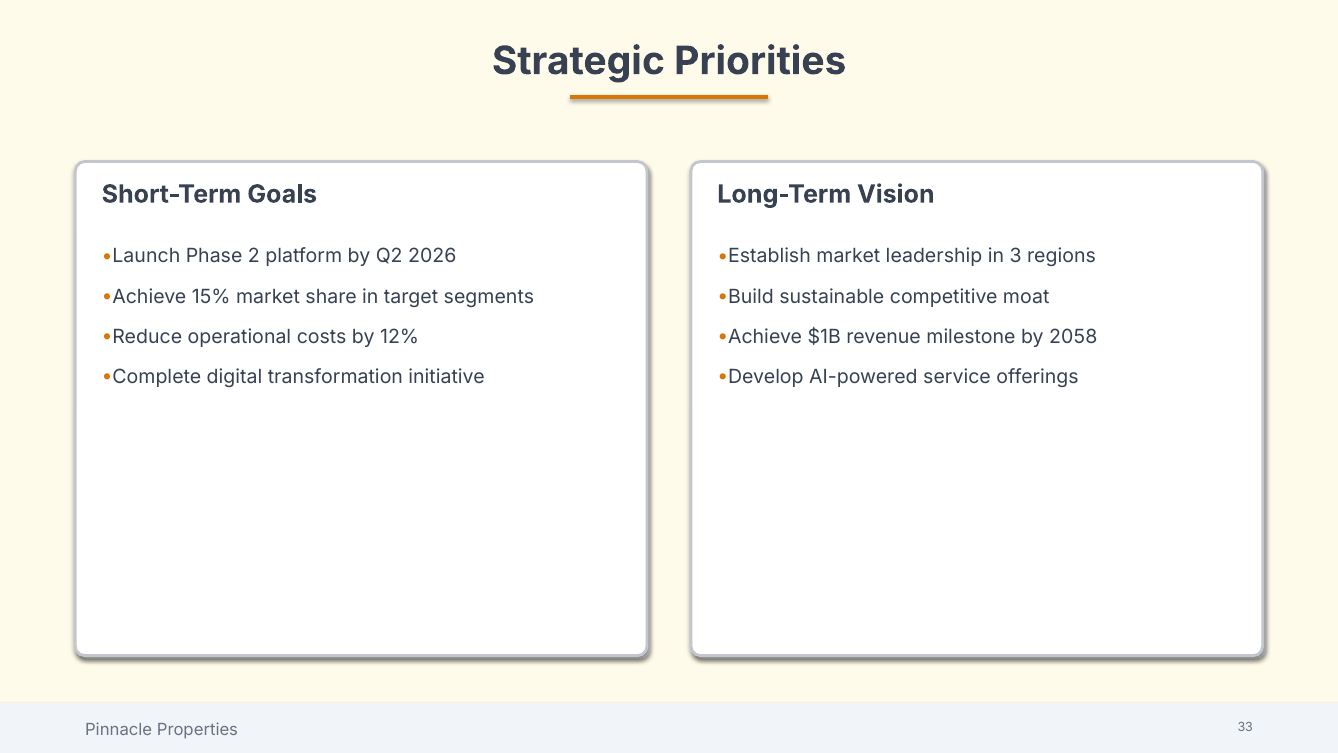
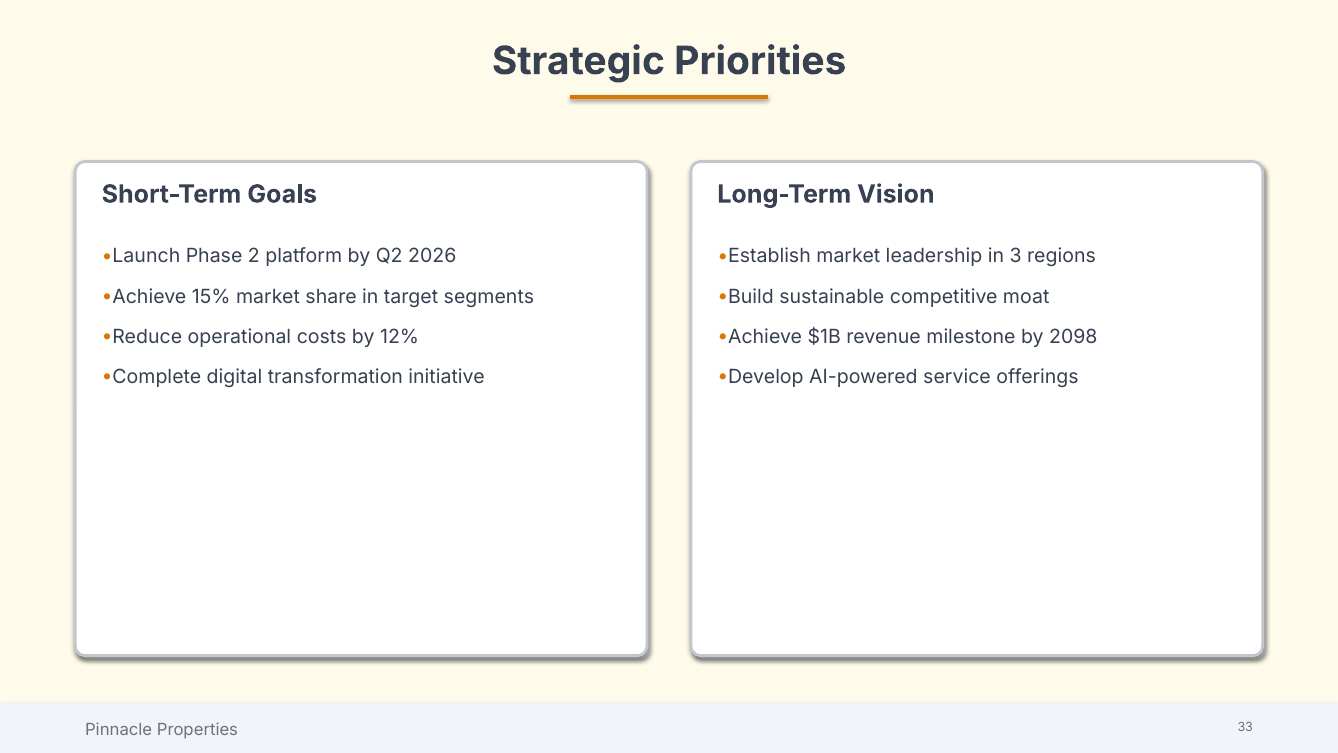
2058: 2058 -> 2098 (1073, 337)
